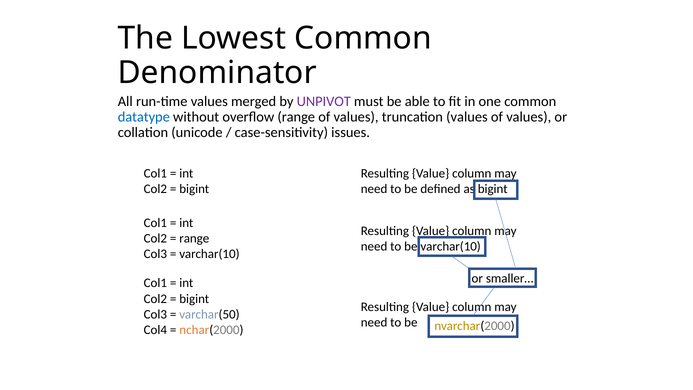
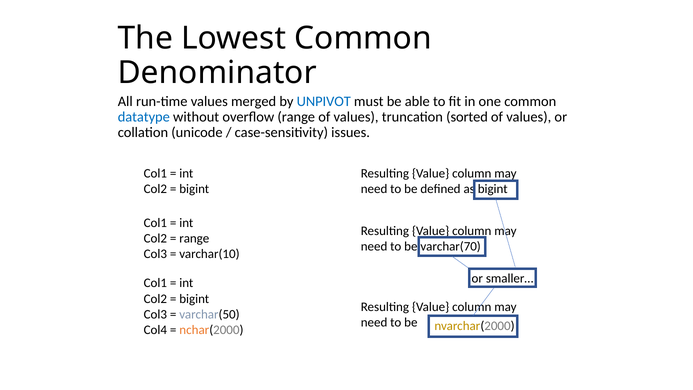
UNPIVOT colour: purple -> blue (324, 101)
truncation values: values -> sorted (467, 117)
be varchar(10: varchar(10 -> varchar(70 (451, 246)
